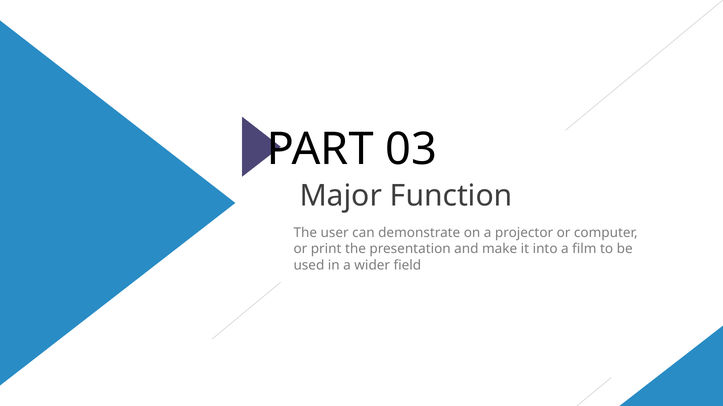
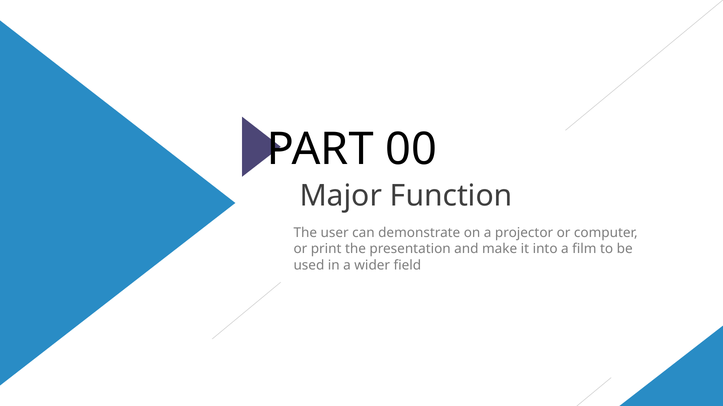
03: 03 -> 00 (411, 150)
